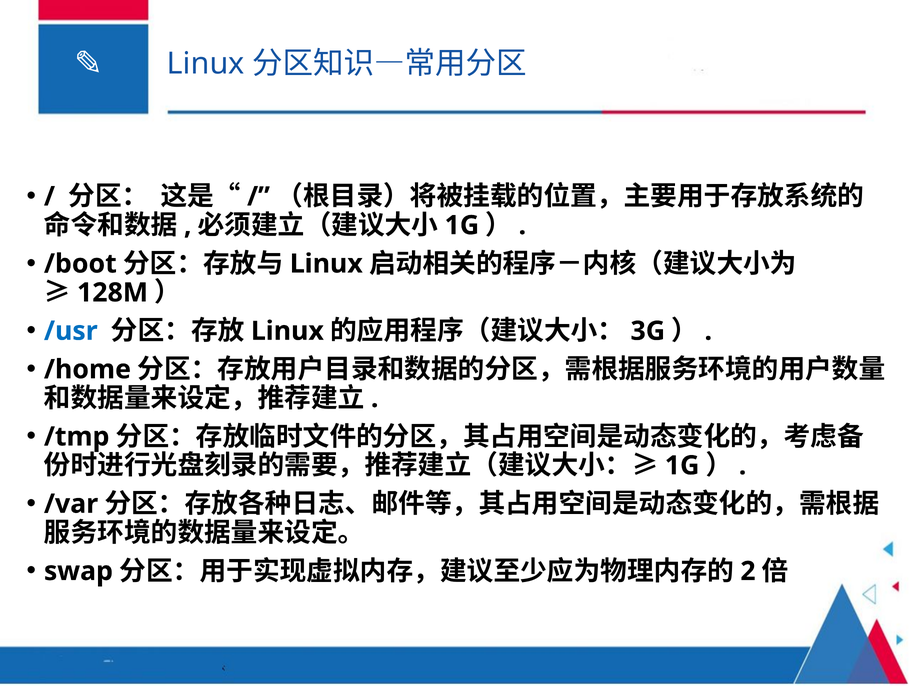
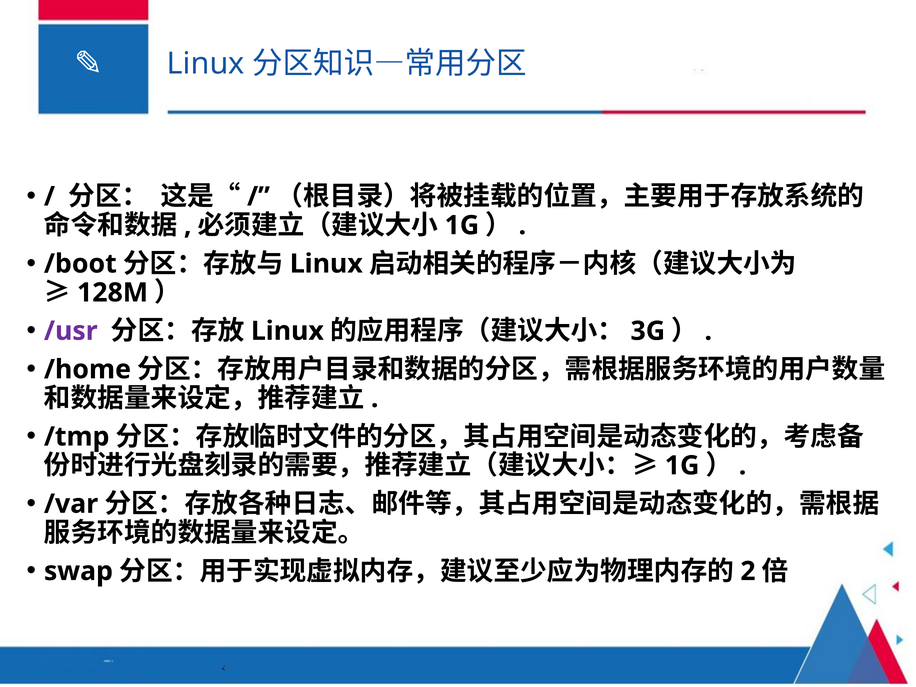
/usr colour: blue -> purple (71, 331)
